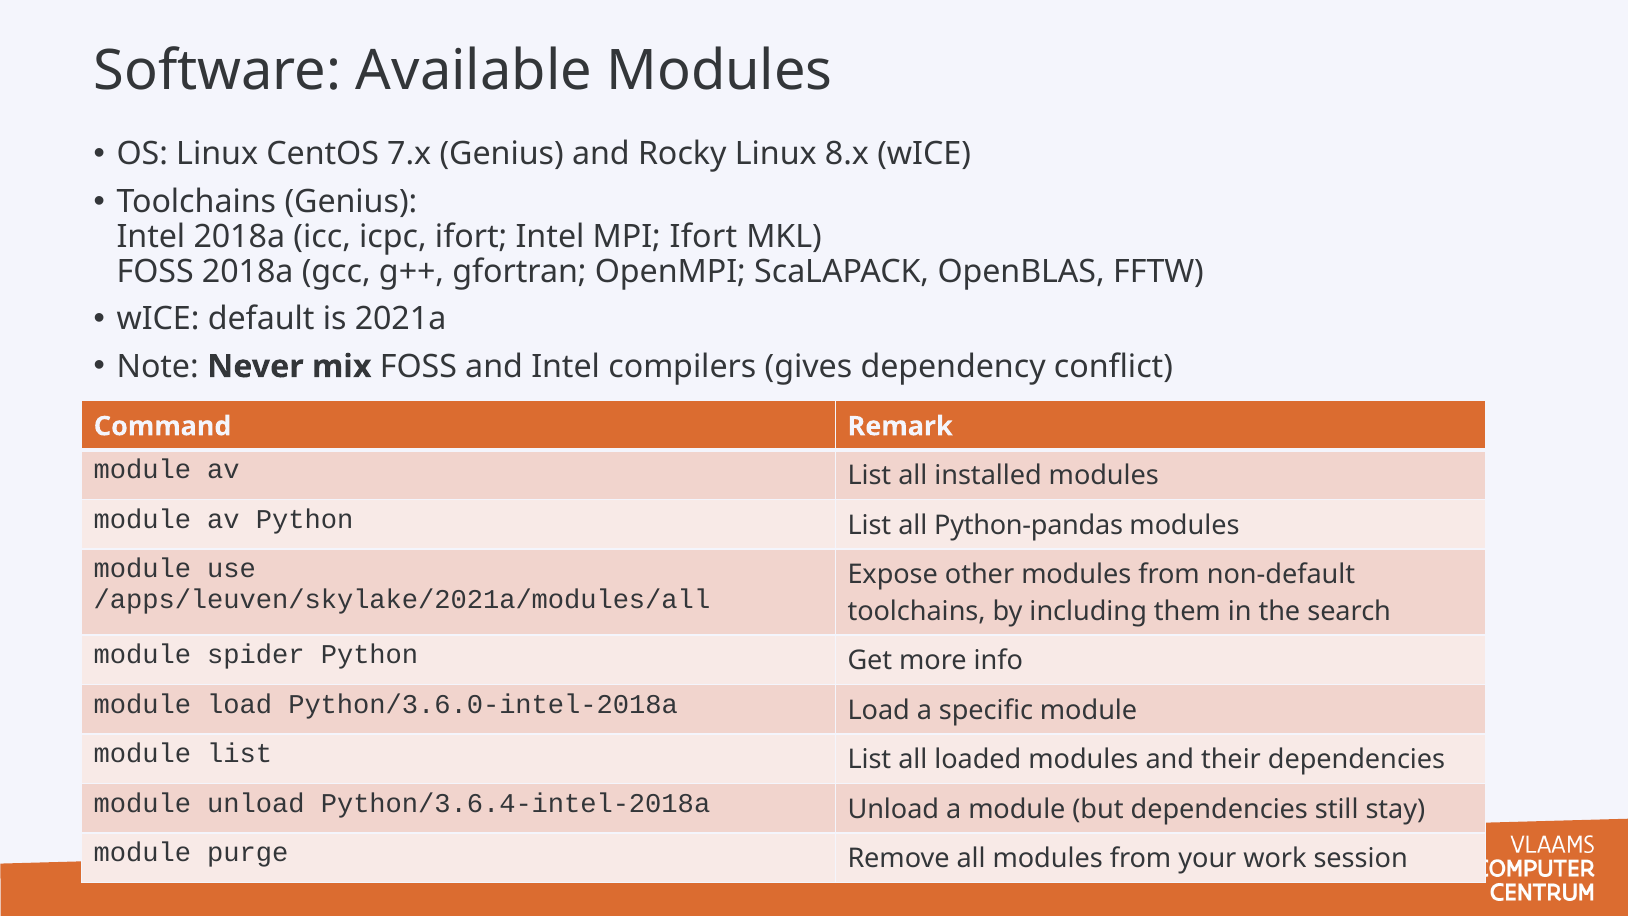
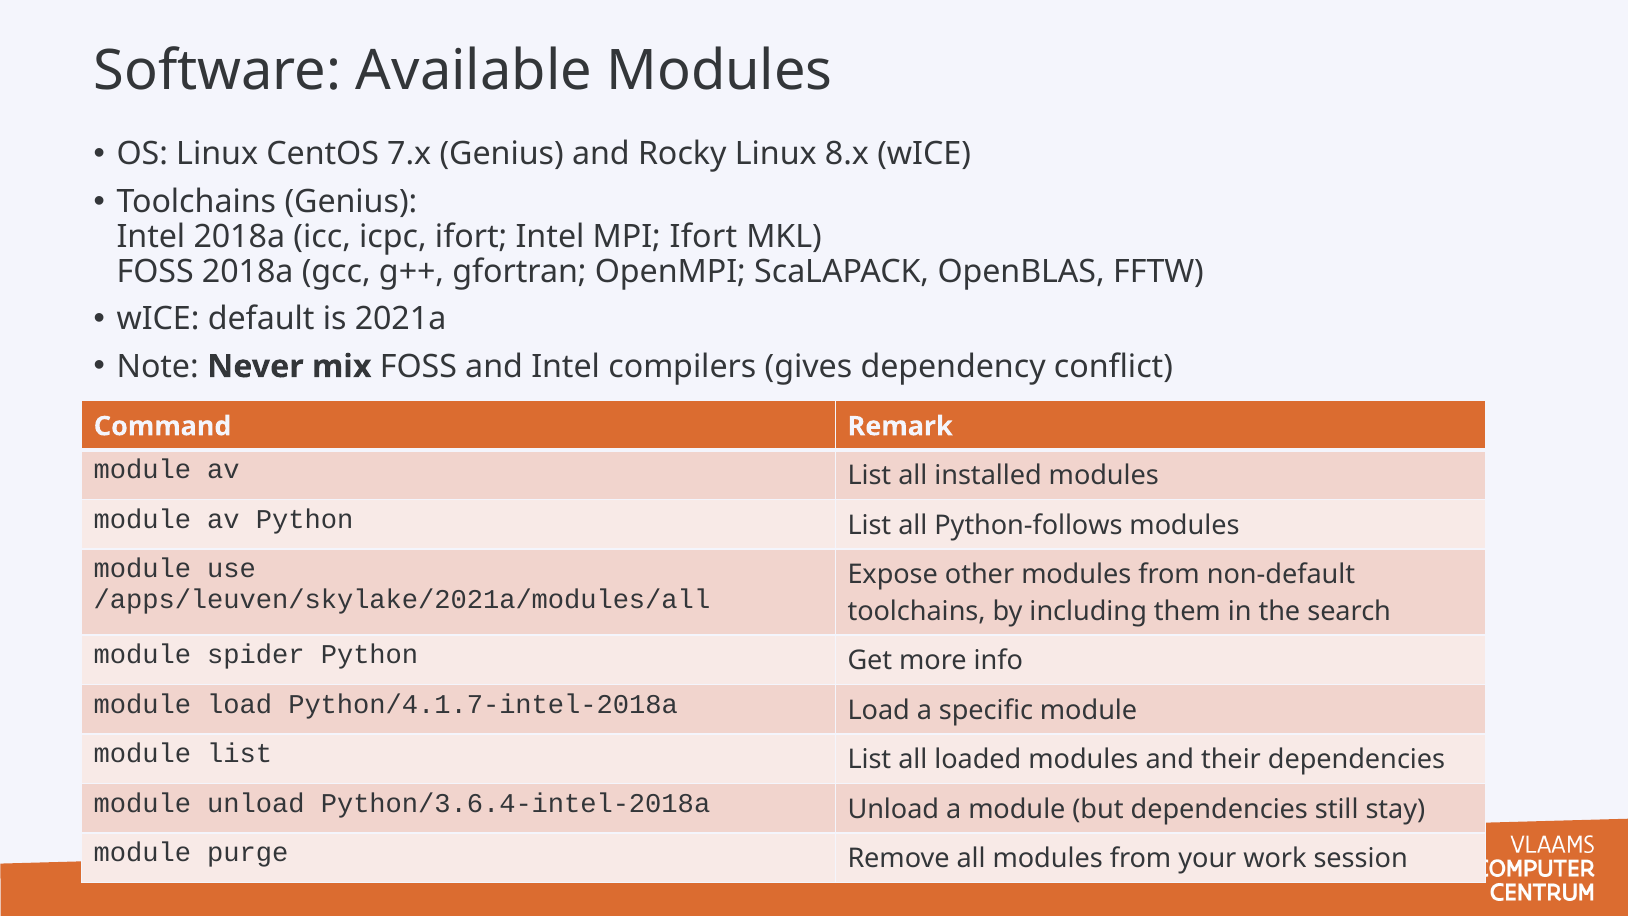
Python-pandas: Python-pandas -> Python-follows (1028, 525)
Python/3.6.0-intel-2018a: Python/3.6.0-intel-2018a -> Python/4.1.7-intel-2018a (483, 704)
